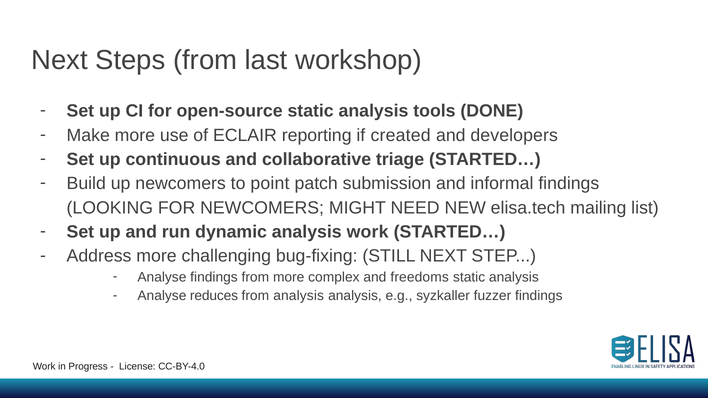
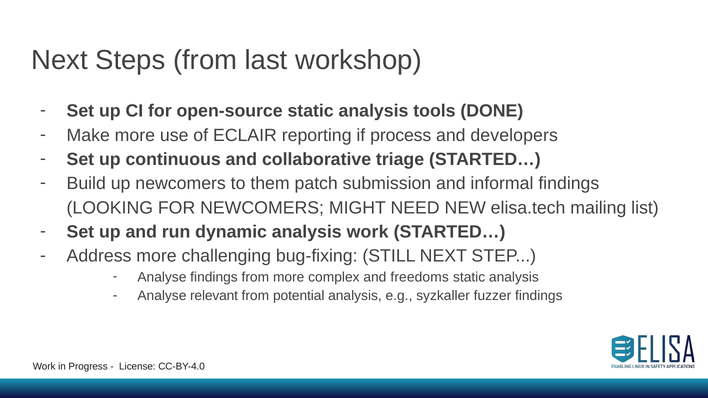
created: created -> process (401, 135)
point: point -> them (270, 184)
reduces: reduces -> relevant (214, 296)
from analysis: analysis -> potential (299, 296)
